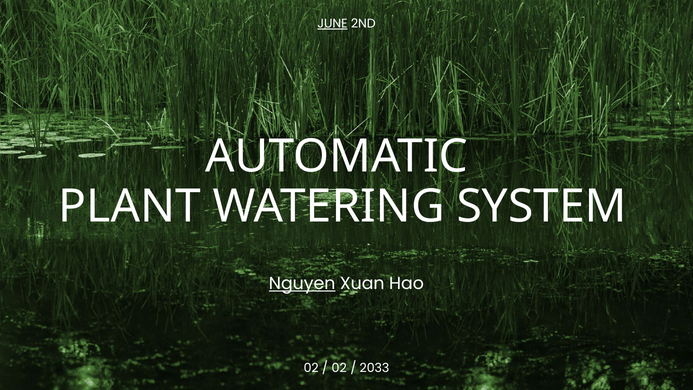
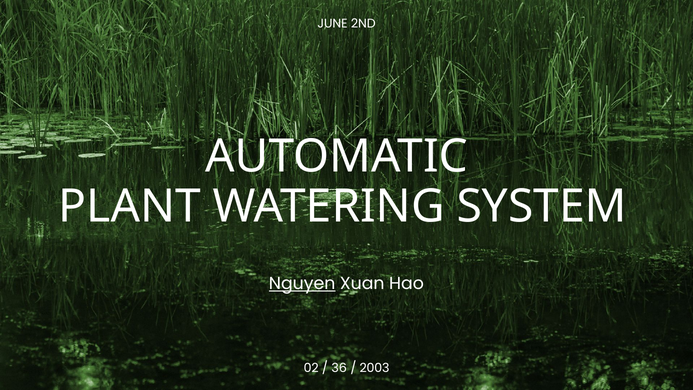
JUNE underline: present -> none (333, 24)
02: 02 -> 36 (339, 368)
2033: 2033 -> 2003 (374, 368)
